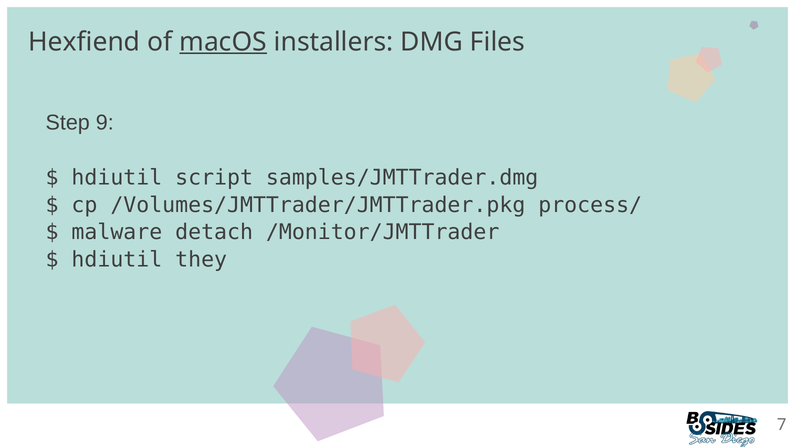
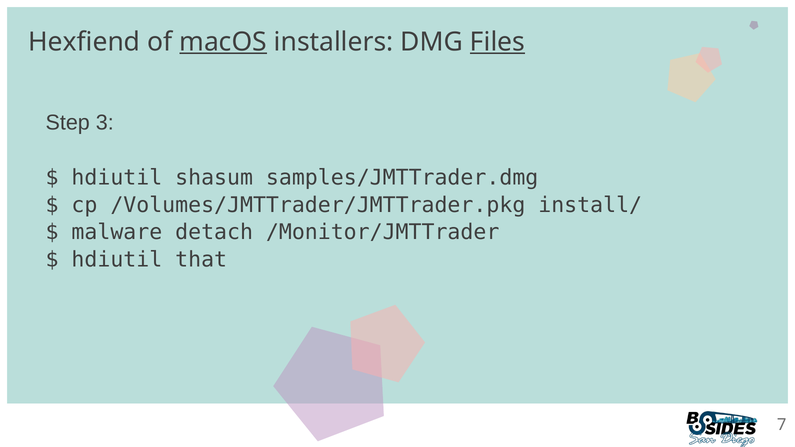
Files underline: none -> present (497, 42)
9: 9 -> 3 (105, 123)
script: script -> shasum (214, 178)
process/: process/ -> install/ (590, 205)
they: they -> that (201, 260)
